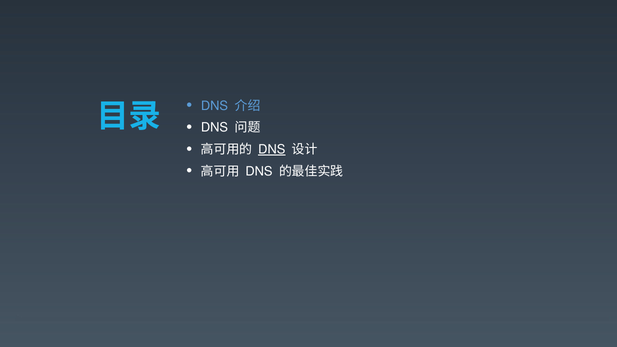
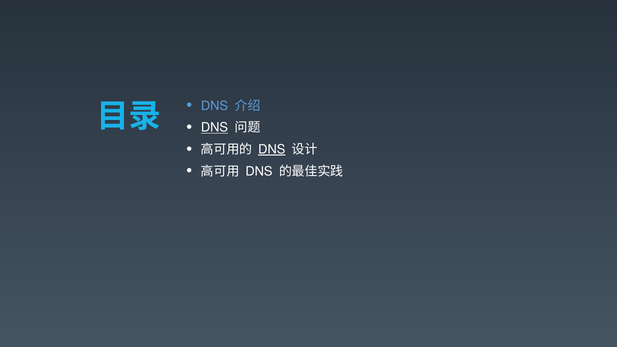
DNS underline: none -> present (214, 128)
